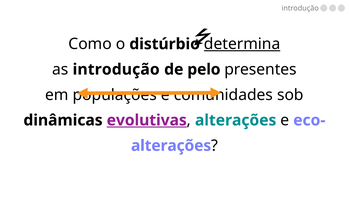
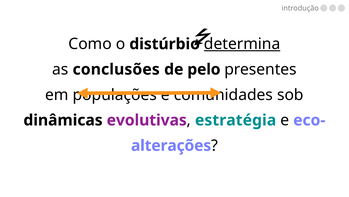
as introdução: introdução -> conclusões (116, 69)
evolutivas underline: present -> none (147, 120)
alterações: alterações -> estratégia (236, 120)
